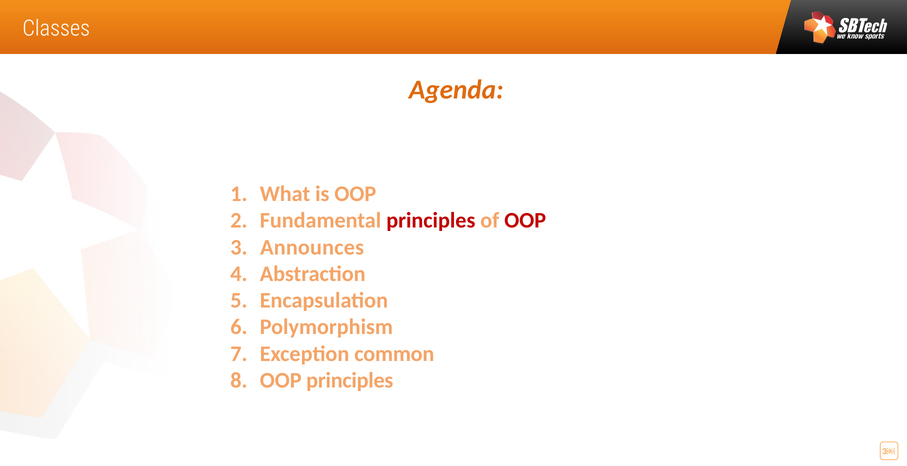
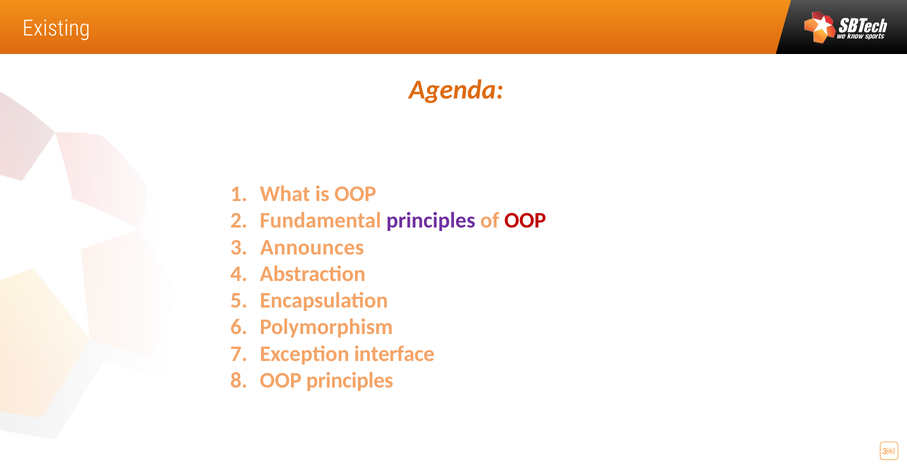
Classes: Classes -> Existing (56, 28)
principles colour: red -> purple (431, 220)
common: common -> interface (394, 353)
